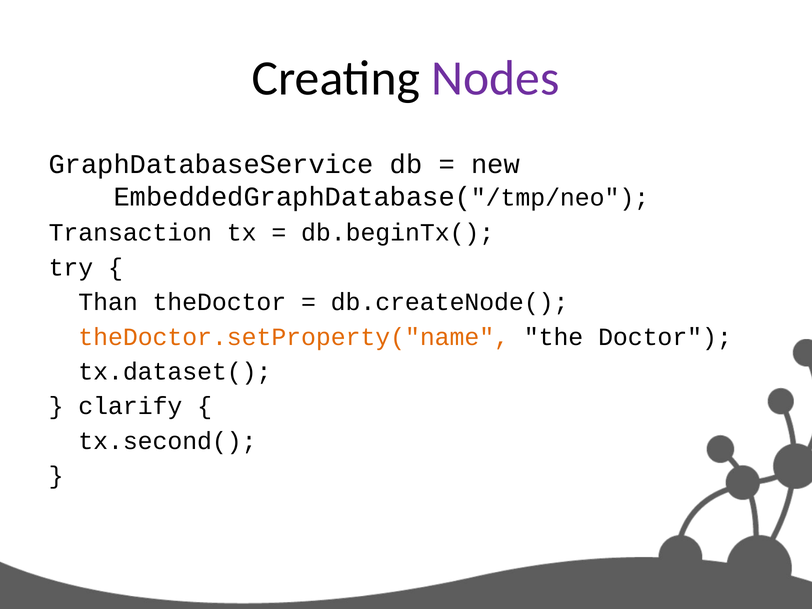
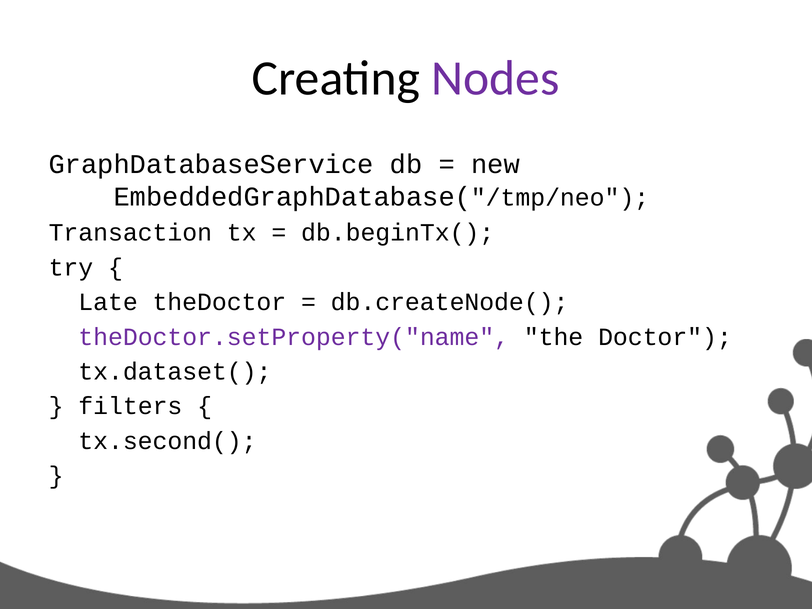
Than: Than -> Late (108, 302)
theDoctor.setProperty("name colour: orange -> purple (294, 337)
clarify: clarify -> filters (130, 406)
